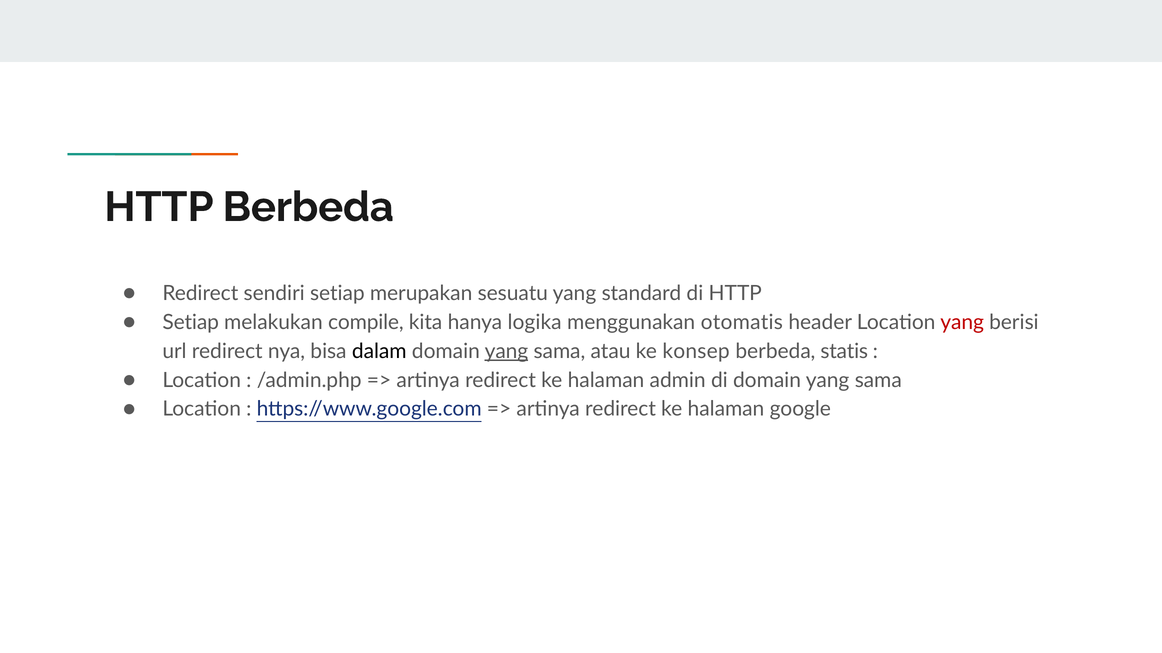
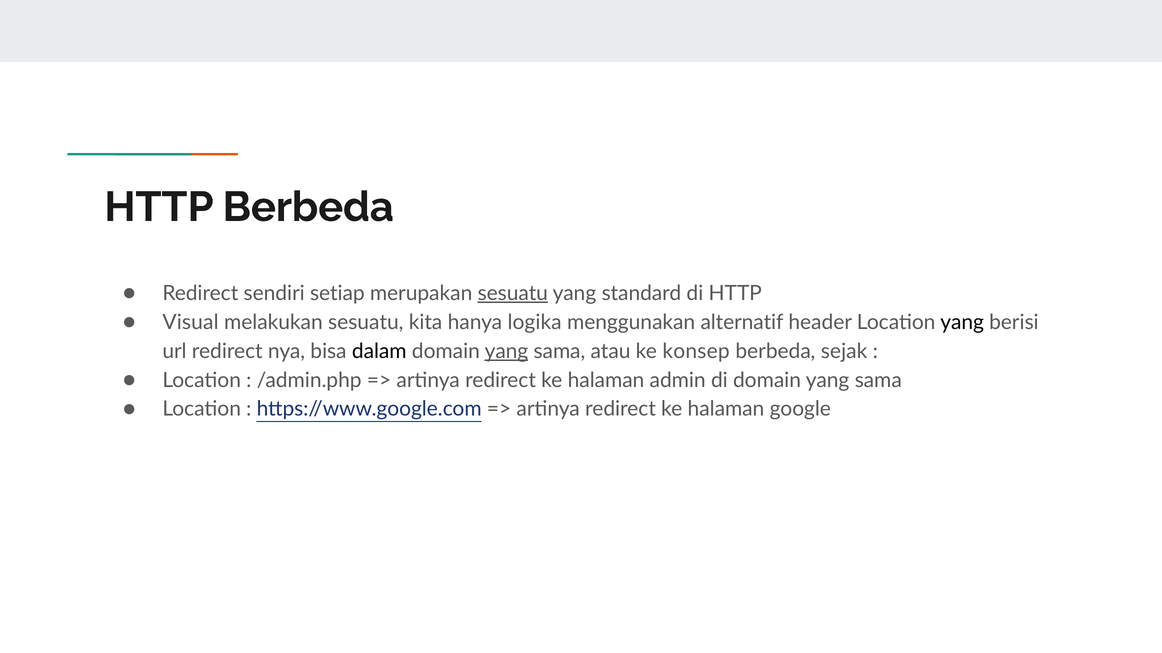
sesuatu underline: none -> present (513, 294)
Setiap: Setiap -> Visual (191, 323)
melakukan compile: compile -> sesuatu (366, 323)
otomatis: otomatis -> alternatif (742, 323)
yang colour: red -> black (962, 323)
statis: statis -> sejak (844, 352)
